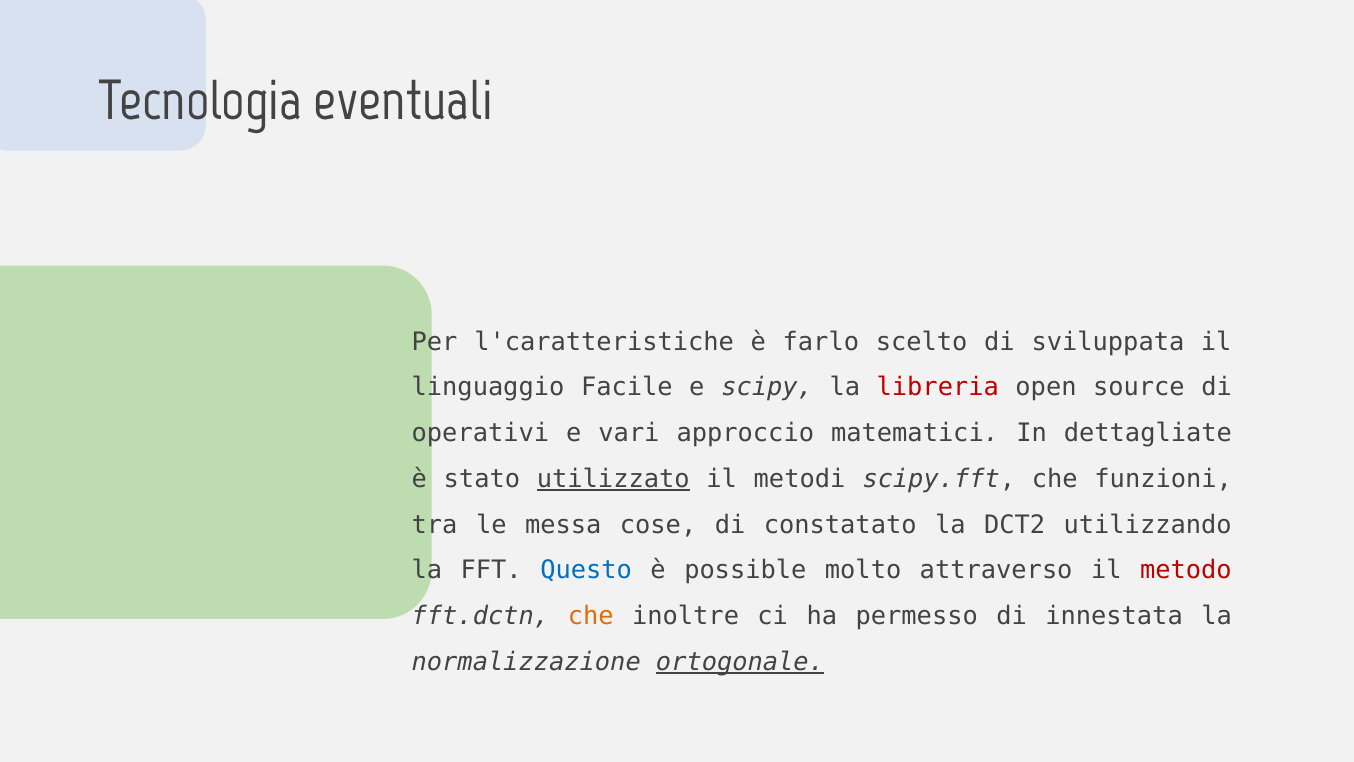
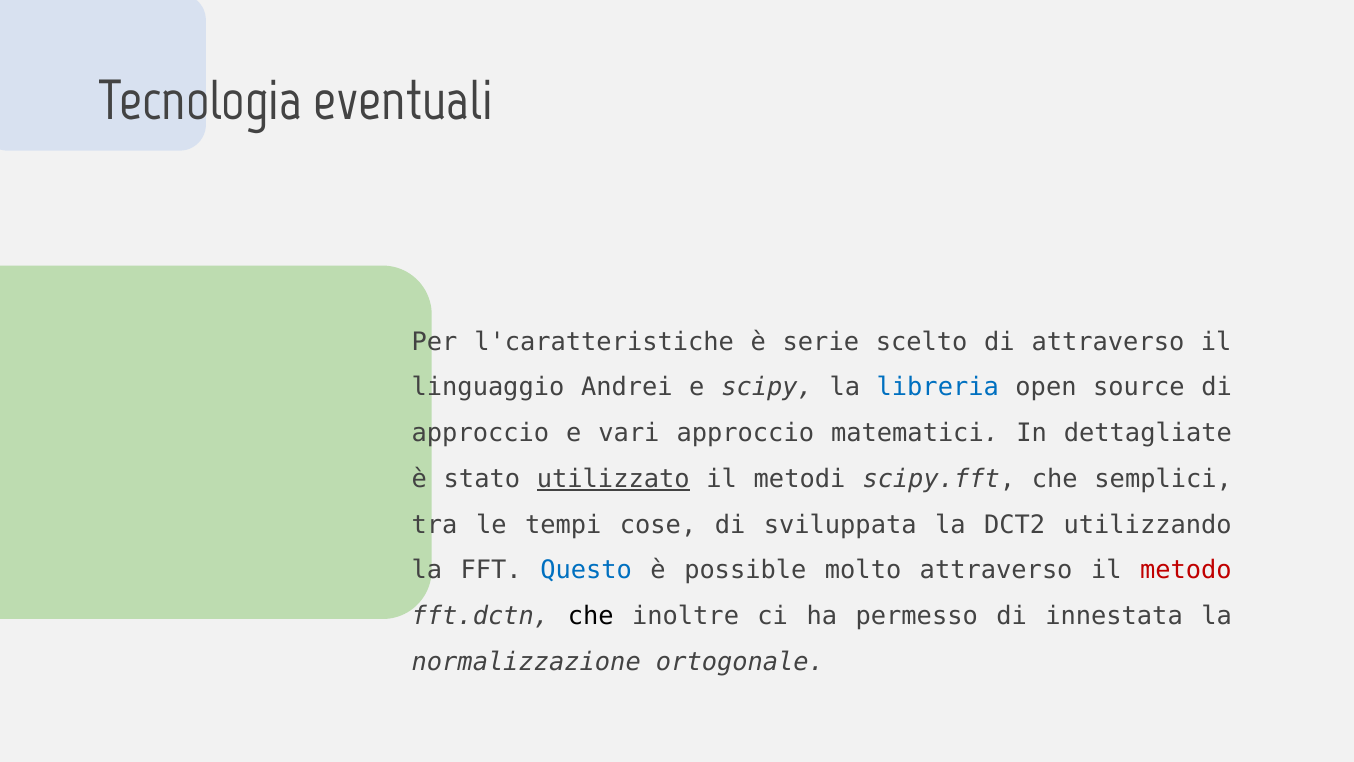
farlo: farlo -> serie (821, 342)
di sviluppata: sviluppata -> attraverso (1108, 342)
Facile: Facile -> Andrei (627, 387)
libreria colour: red -> blue (938, 387)
operativi: operativi -> approccio (480, 433)
funzioni: funzioni -> semplici (1163, 479)
messa: messa -> tempi (563, 524)
constatato: constatato -> sviluppata (840, 524)
che colour: orange -> black (591, 616)
ortogonale underline: present -> none (740, 662)
